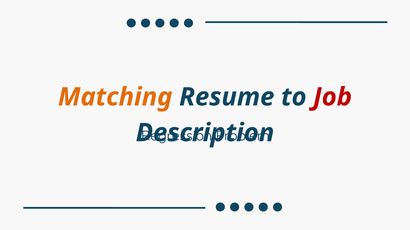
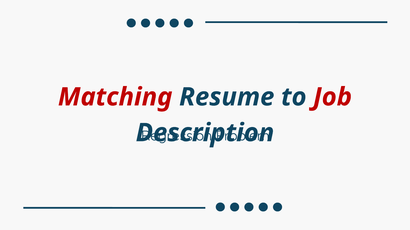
Matching colour: orange -> red (115, 97)
